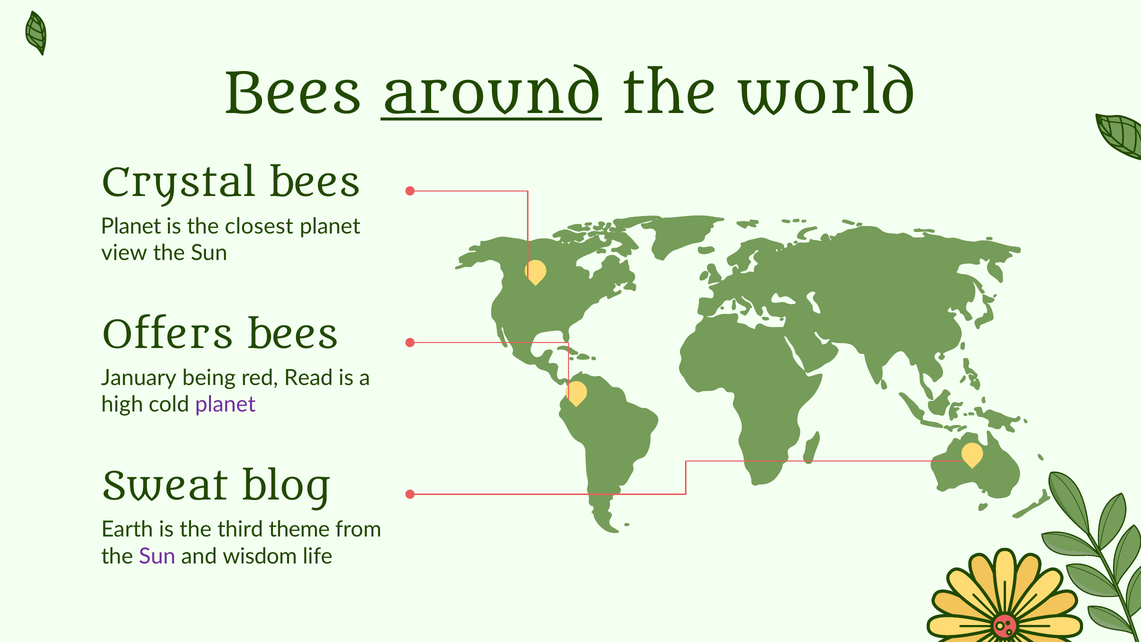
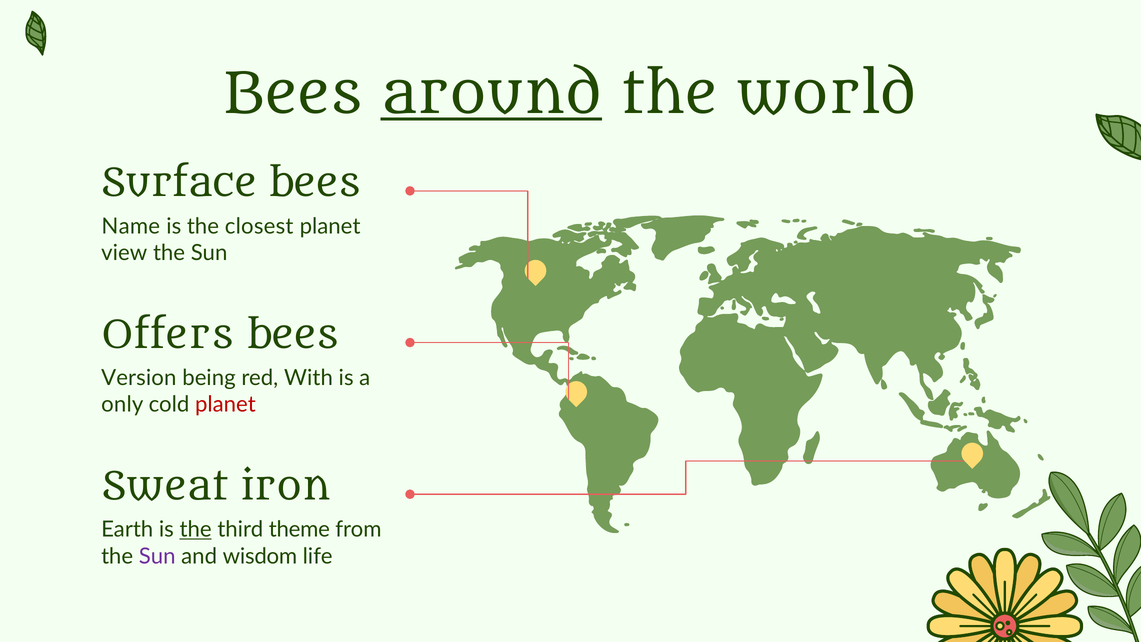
Crystal: Crystal -> Surface (179, 184)
Planet: Planet -> Name (131, 226)
January: January -> Version (139, 378)
Read: Read -> With (308, 378)
high: high -> only (122, 404)
planet colour: purple -> red (225, 404)
blog: blog -> iron (286, 487)
the underline: none -> present (196, 529)
